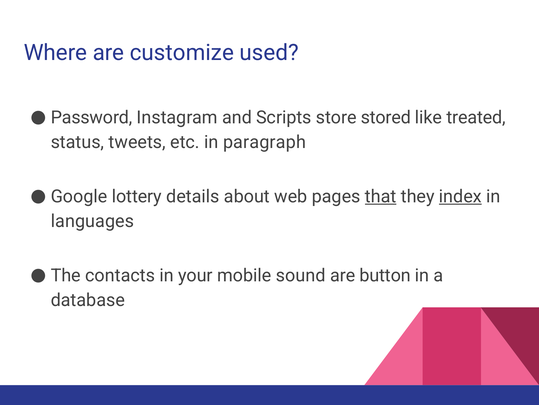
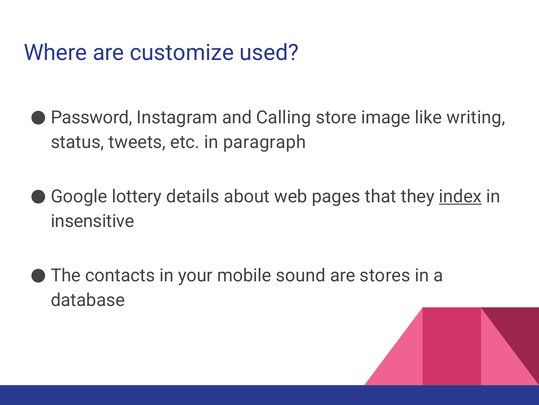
Scripts: Scripts -> Calling (284, 117)
stored: stored -> image (386, 117)
treated: treated -> writing (476, 117)
that underline: present -> none (381, 196)
languages: languages -> insensitive (93, 221)
button: button -> stores (385, 275)
